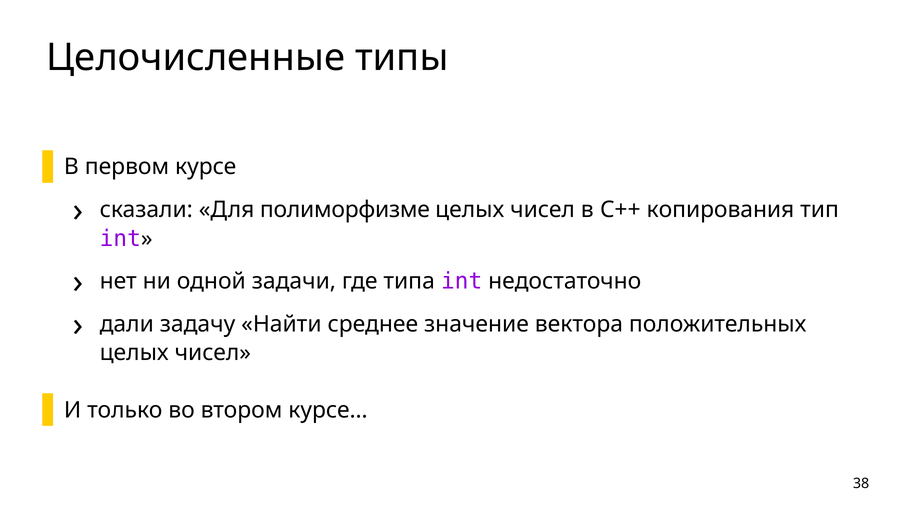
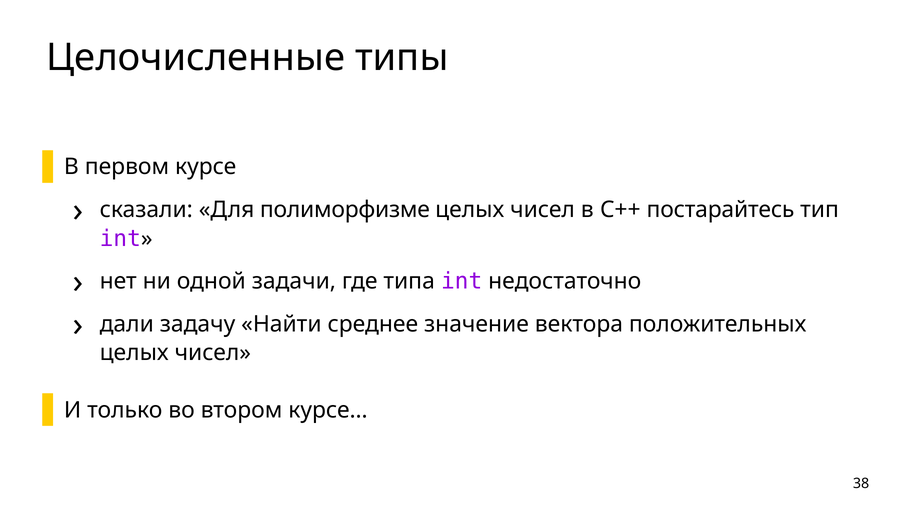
копирования: копирования -> постарайтесь (721, 210)
